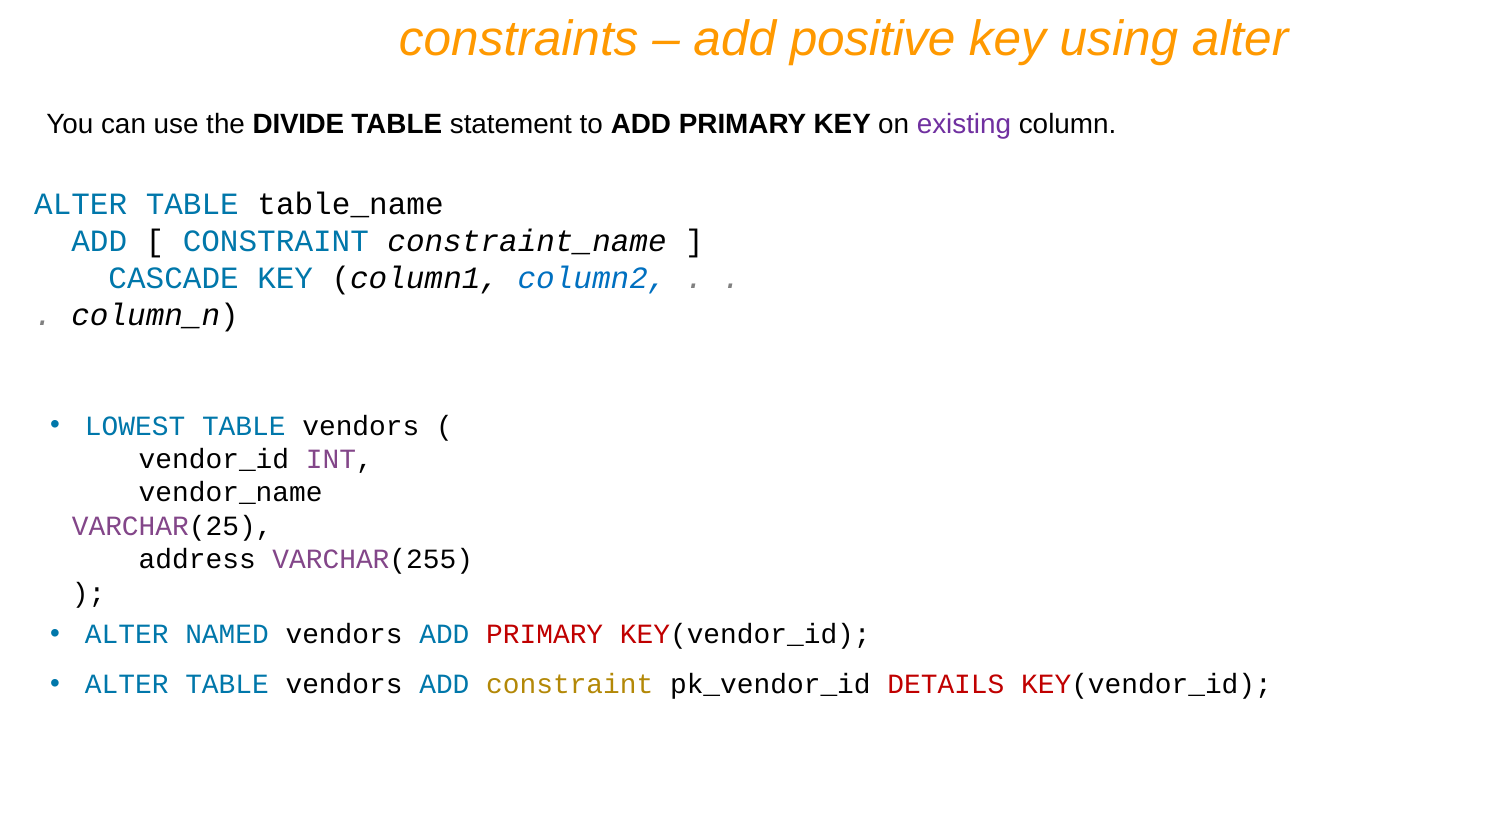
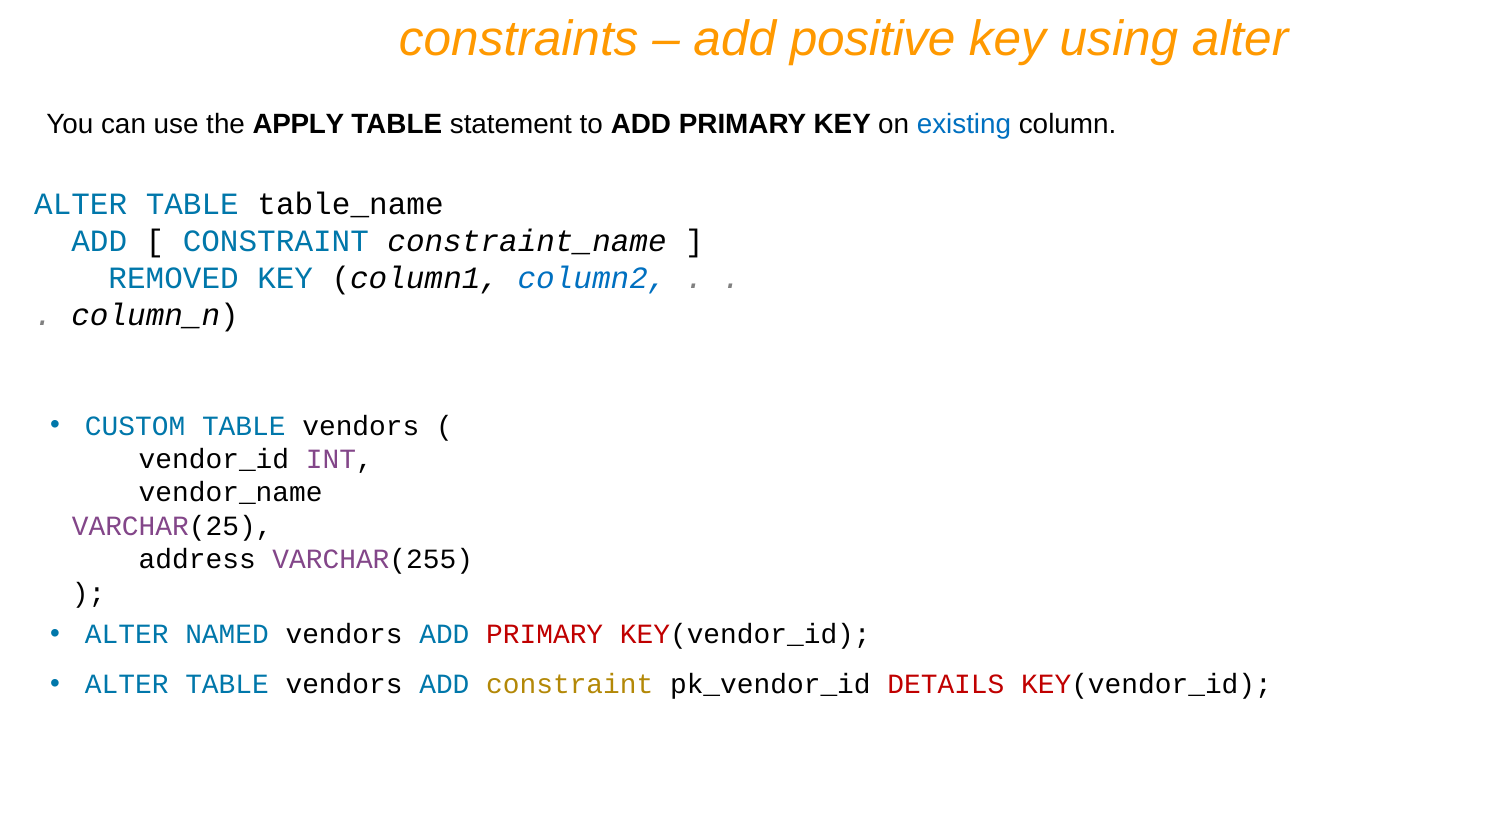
DIVIDE: DIVIDE -> APPLY (298, 124)
existing colour: purple -> blue (964, 124)
CASCADE: CASCADE -> REMOVED (174, 278)
LOWEST: LOWEST -> CUSTOM (135, 426)
